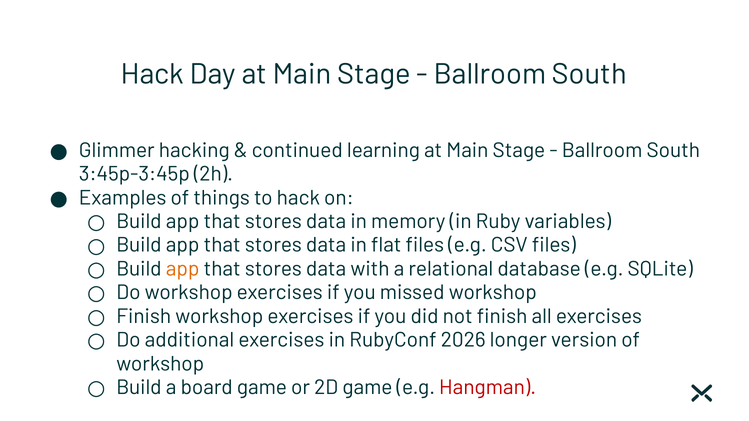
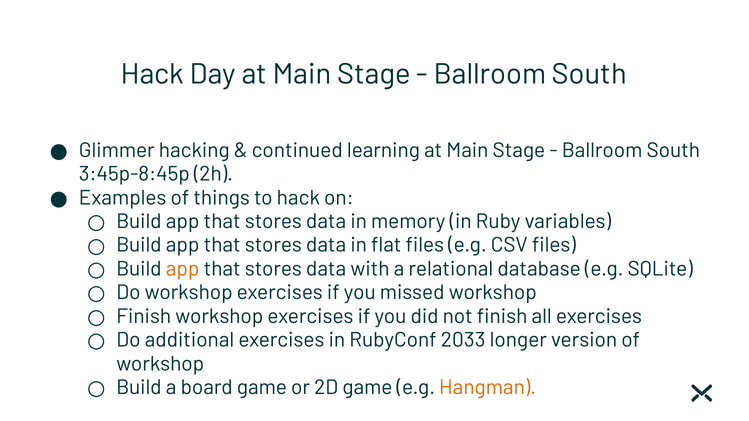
3:45p-3:45p: 3:45p-3:45p -> 3:45p-8:45p (134, 174)
2026: 2026 -> 2033 (463, 340)
Hangman colour: red -> orange (488, 388)
